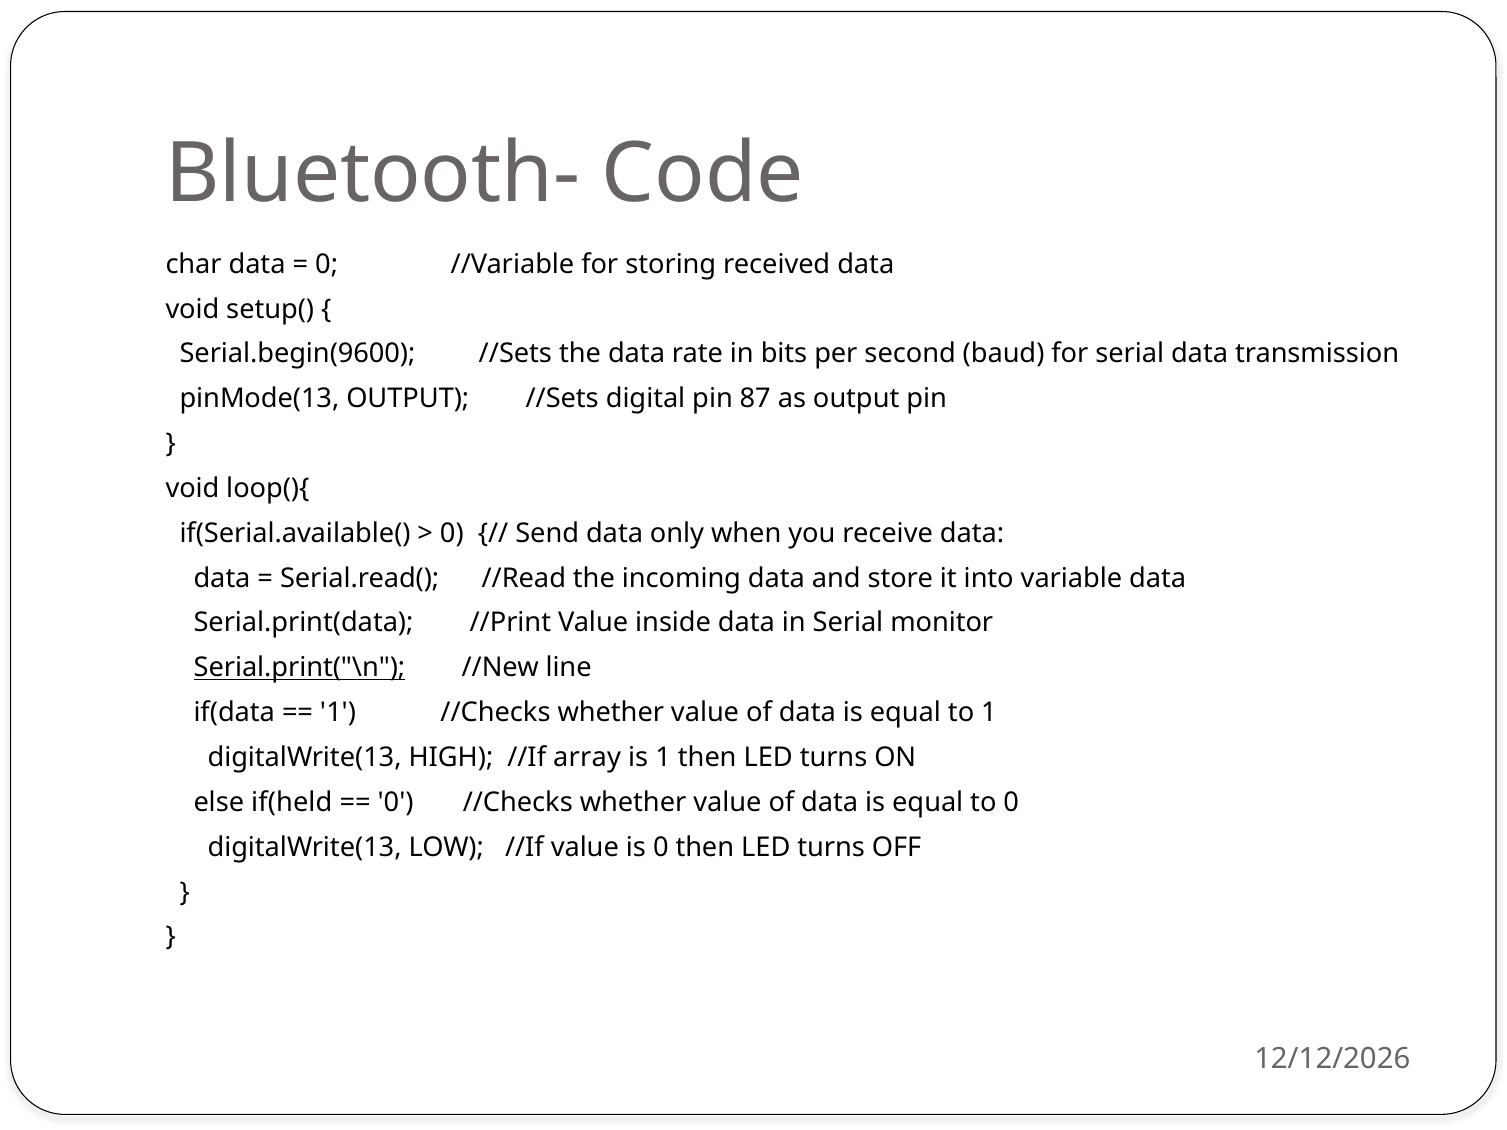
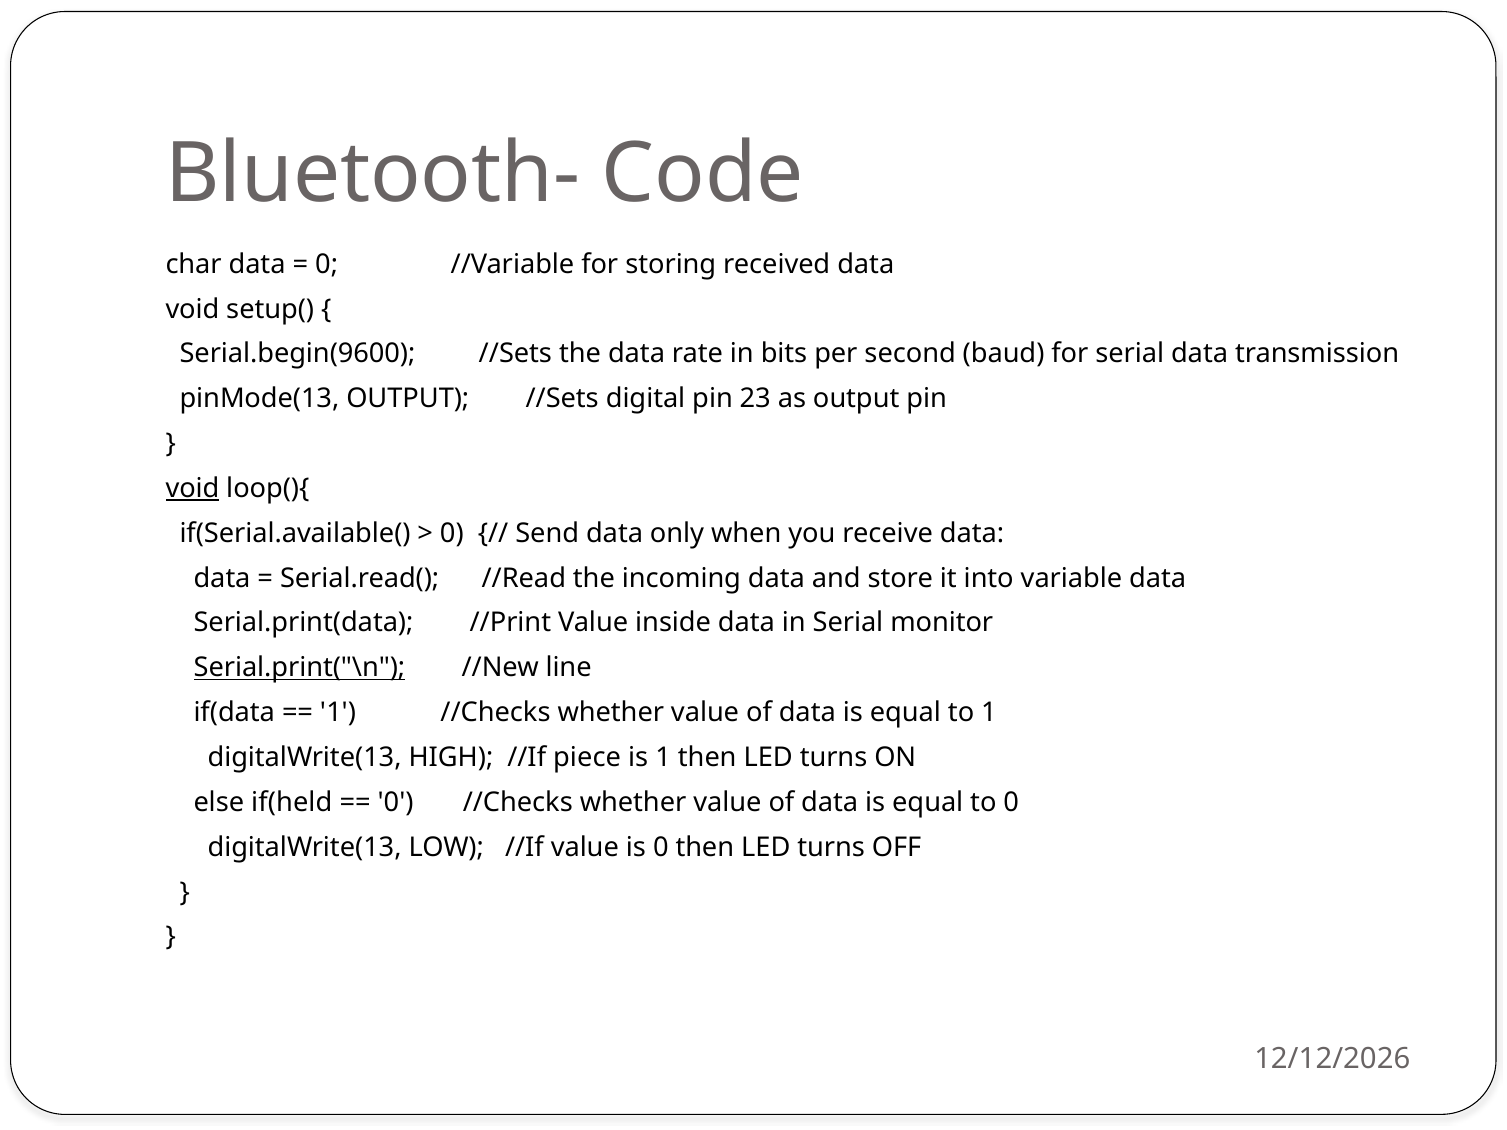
87: 87 -> 23 (755, 399)
void underline: none -> present (193, 489)
array: array -> piece (587, 758)
